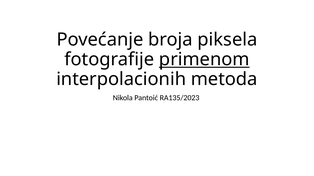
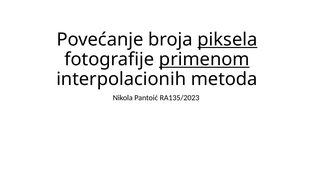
piksela underline: none -> present (227, 40)
